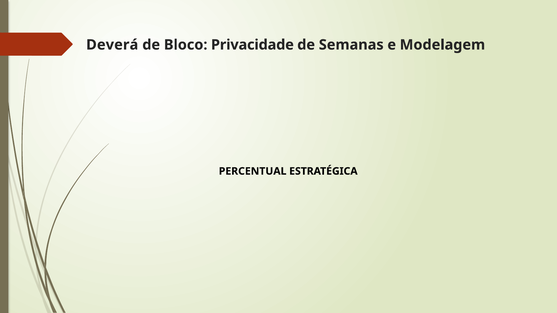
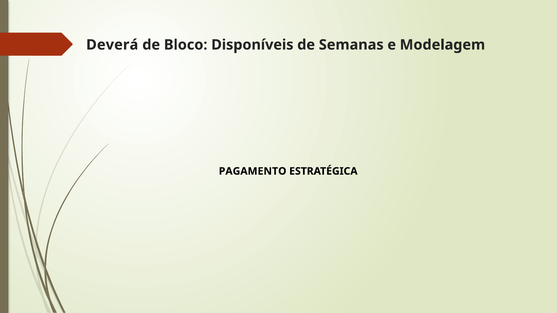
Privacidade: Privacidade -> Disponíveis (252, 45)
PERCENTUAL: PERCENTUAL -> PAGAMENTO (253, 171)
